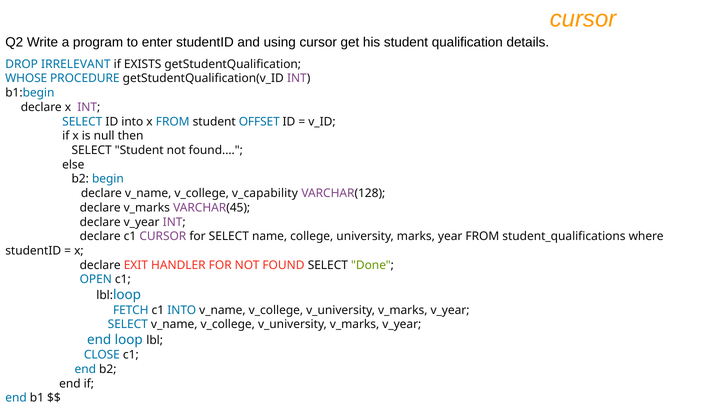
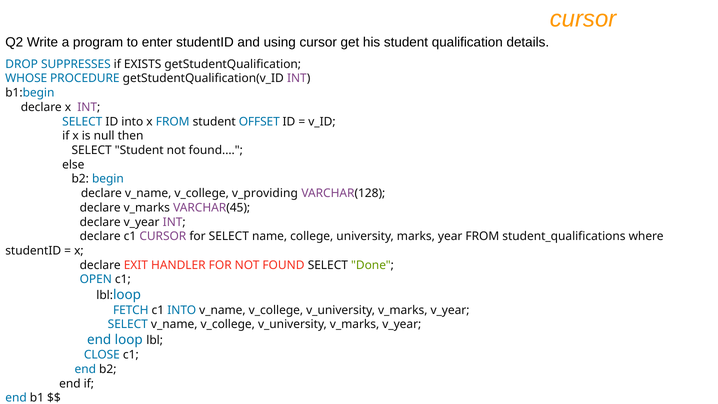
IRRELEVANT: IRRELEVANT -> SUPPRESSES (76, 64)
v_capability: v_capability -> v_providing (265, 193)
